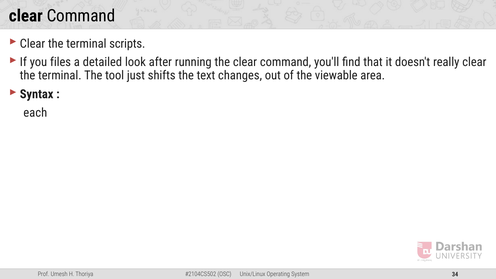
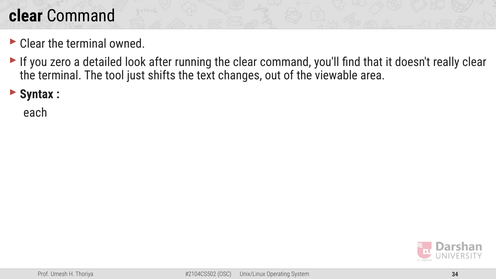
scripts: scripts -> owned (127, 44)
files: files -> zero (61, 62)
